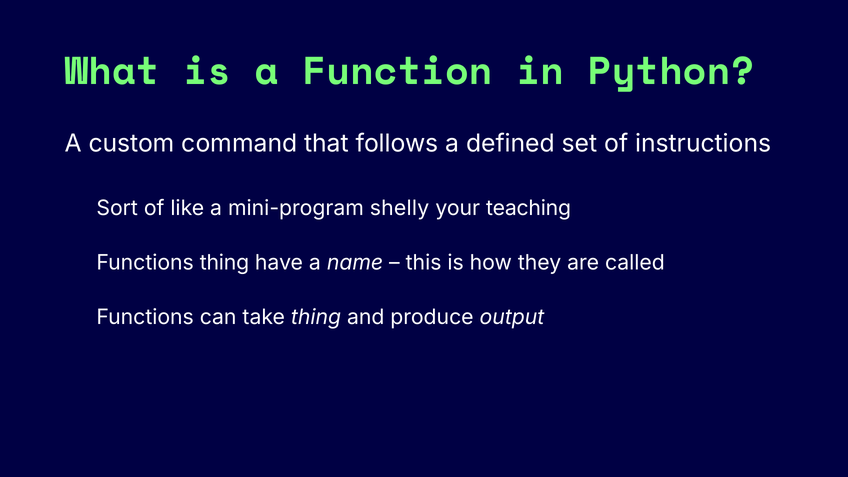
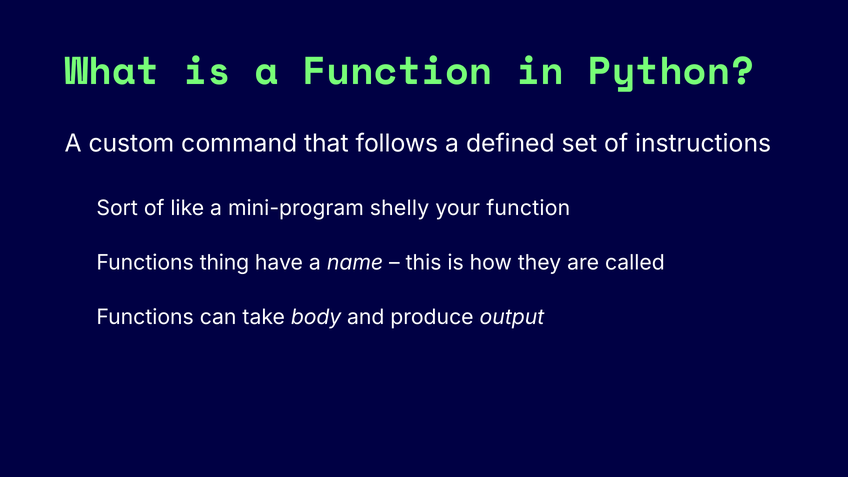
your teaching: teaching -> function (528, 208)
take thing: thing -> body (316, 317)
